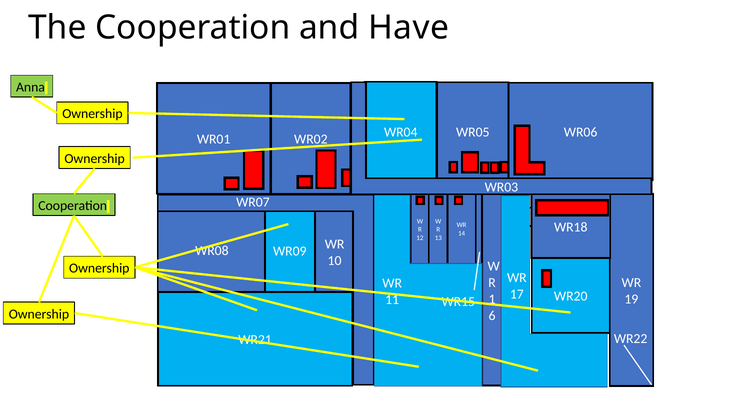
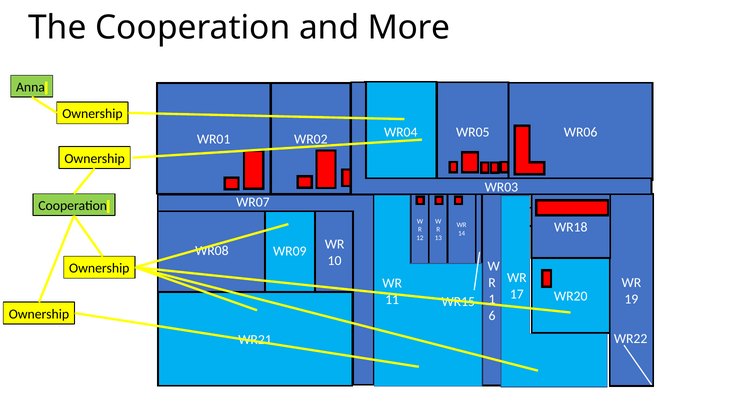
Have: Have -> More (409, 28)
